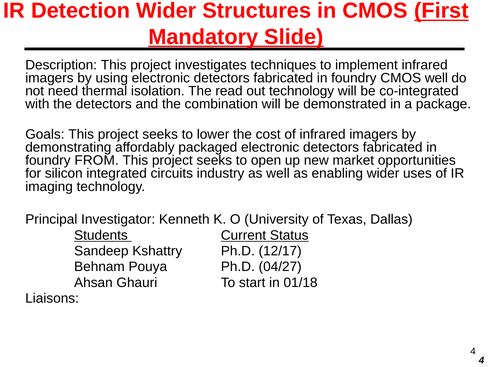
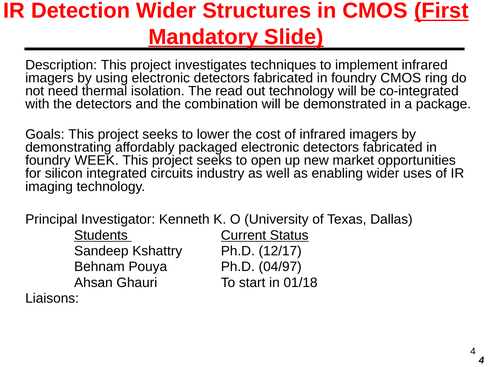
CMOS well: well -> ring (436, 78)
FROM: FROM -> WEEK (97, 160)
04/27: 04/27 -> 04/97 (280, 267)
